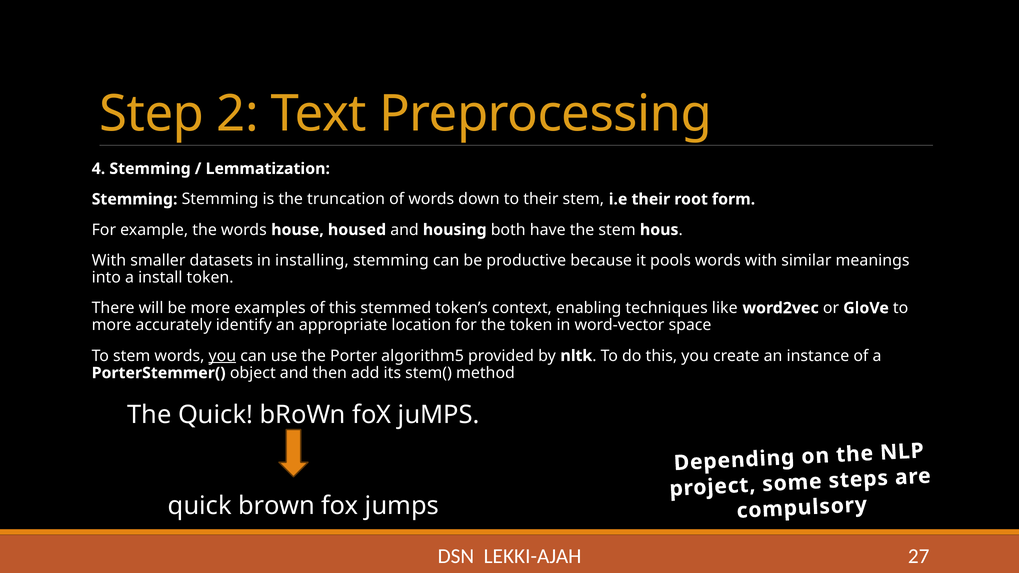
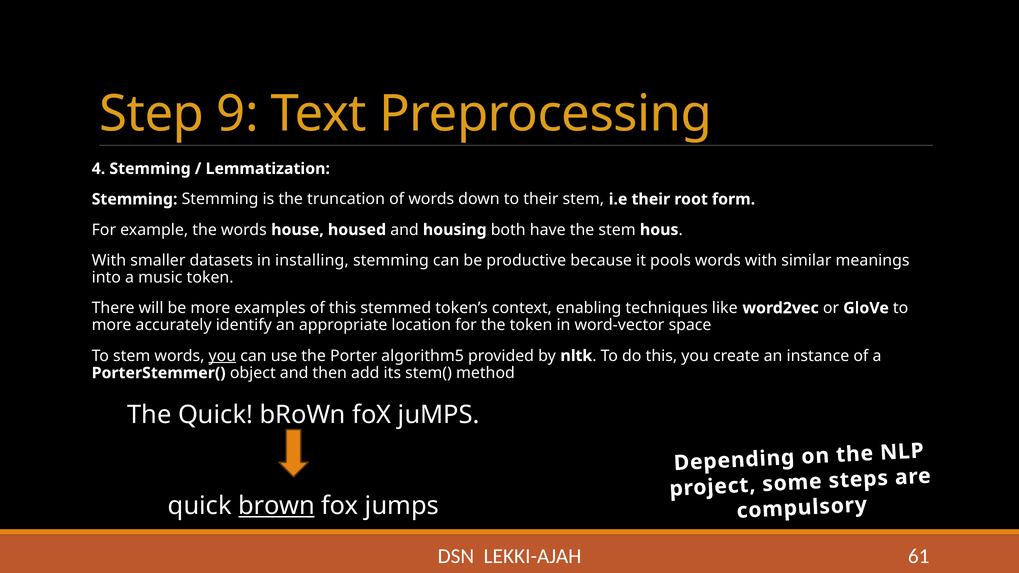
2: 2 -> 9 (238, 114)
install: install -> music (160, 278)
brown underline: none -> present (277, 506)
27: 27 -> 61 (919, 556)
